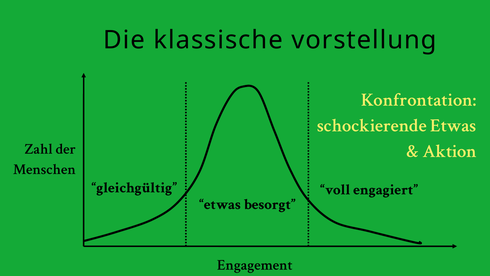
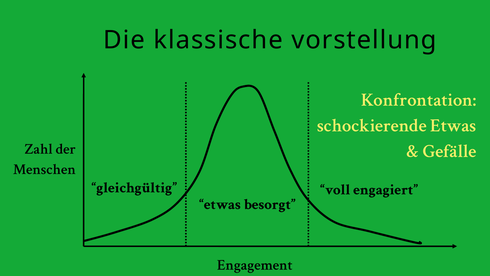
Aktion: Aktion -> Gefälle (450, 151)
